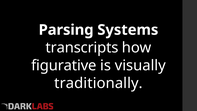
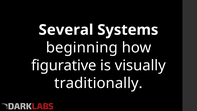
Parsing: Parsing -> Several (66, 30)
transcripts: transcripts -> beginning (82, 48)
